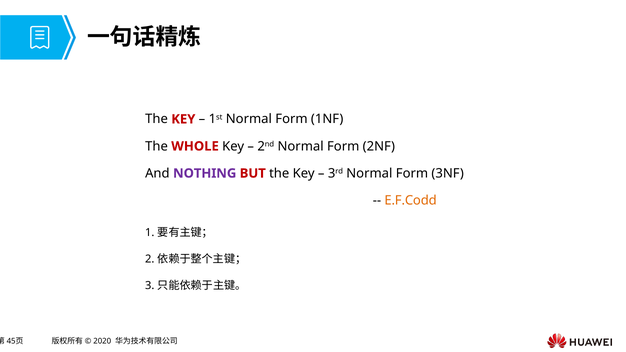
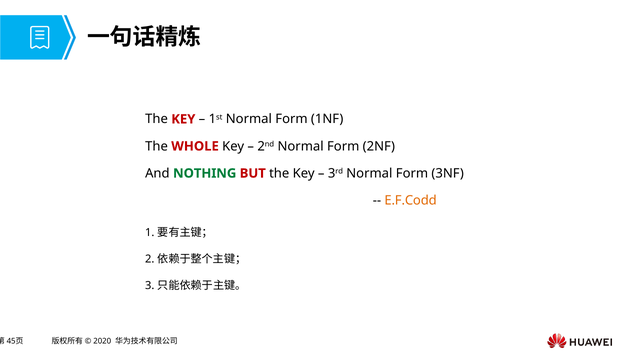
NOTHING colour: purple -> green (205, 173)
